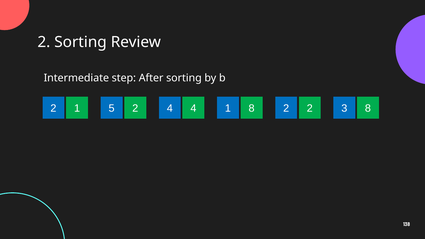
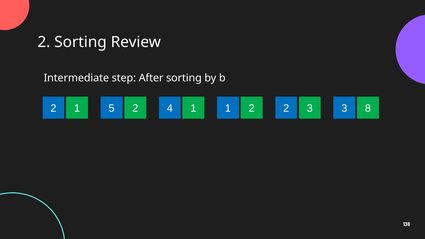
4 4: 4 -> 1 (193, 108)
1 8: 8 -> 2 (252, 108)
2 2: 2 -> 3 (310, 108)
